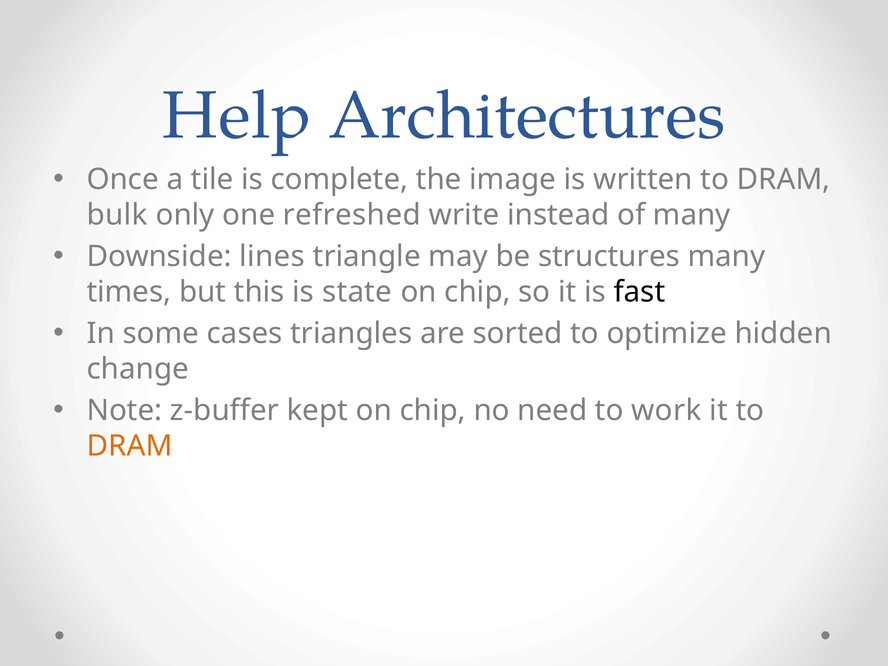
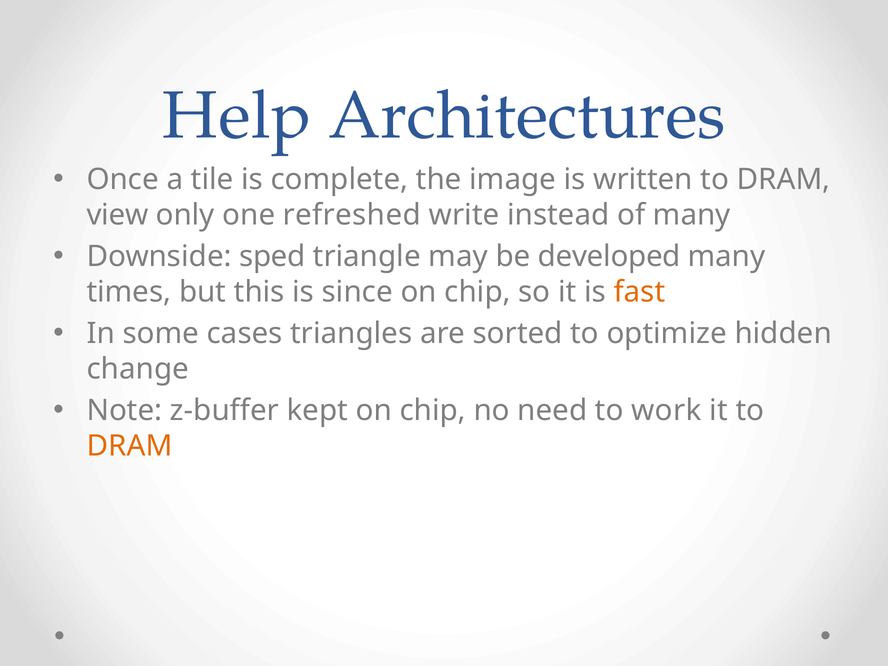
bulk: bulk -> view (117, 215)
lines: lines -> sped (272, 257)
structures: structures -> developed (609, 257)
state: state -> since (357, 292)
fast colour: black -> orange (639, 292)
